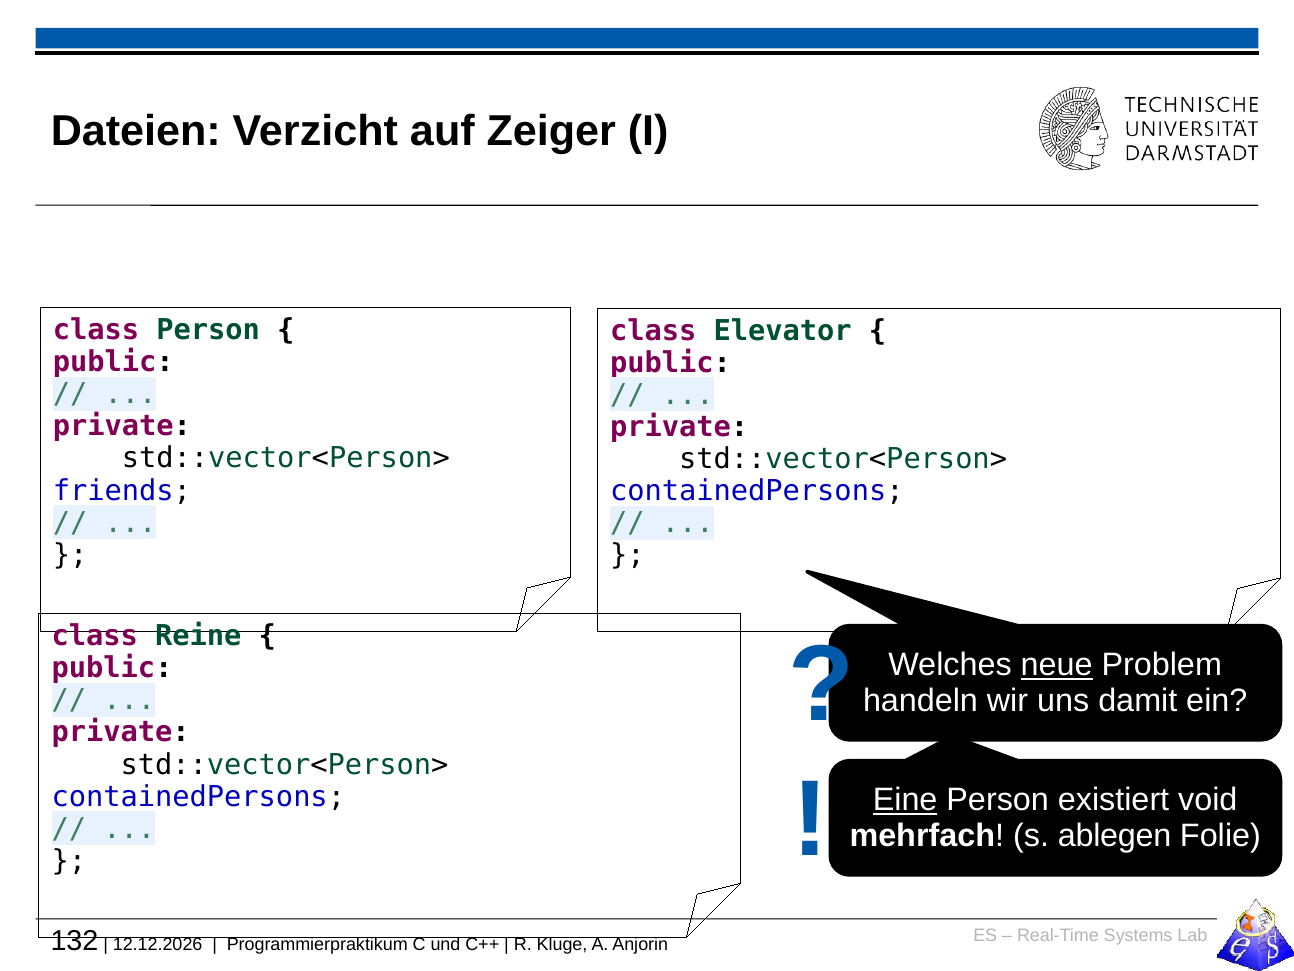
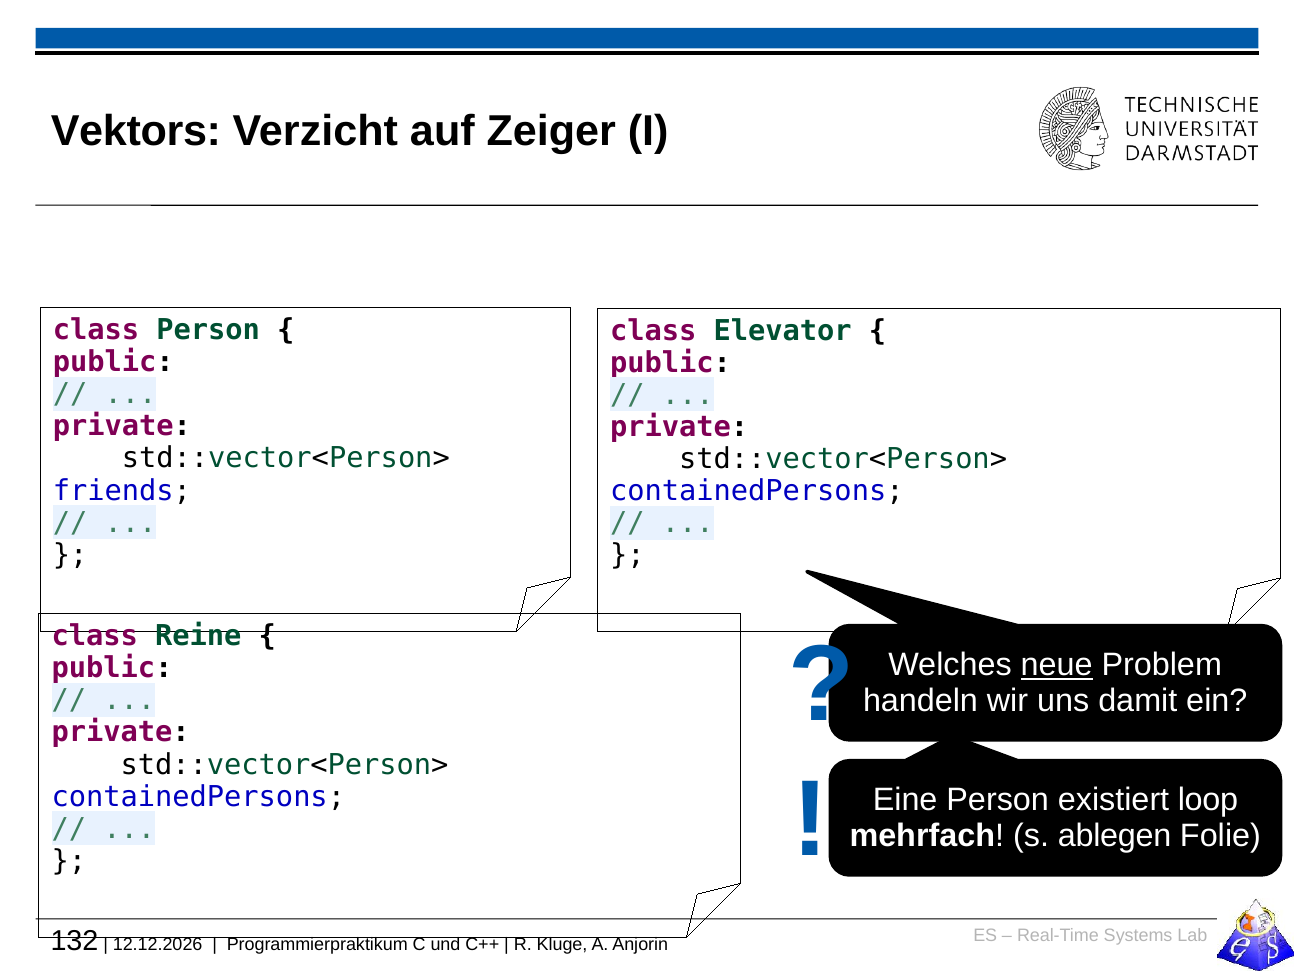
Dateien: Dateien -> Vektors (136, 131)
Eine underline: present -> none (905, 799)
void: void -> loop (1208, 799)
